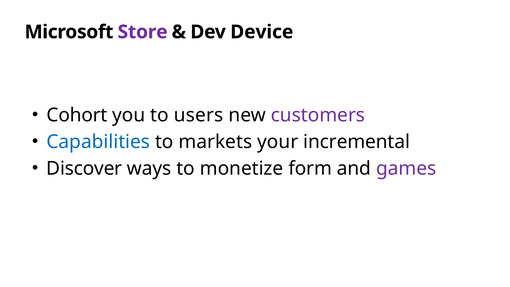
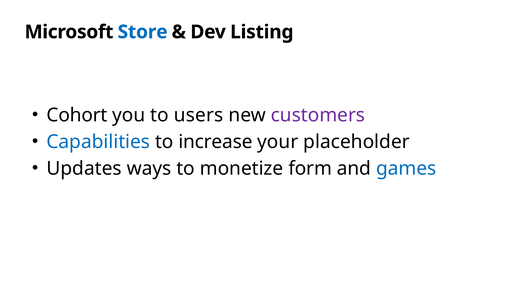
Store colour: purple -> blue (143, 32)
Device: Device -> Listing (262, 32)
markets: markets -> increase (215, 142)
incremental: incremental -> placeholder (357, 142)
Discover: Discover -> Updates (84, 169)
games colour: purple -> blue (406, 169)
